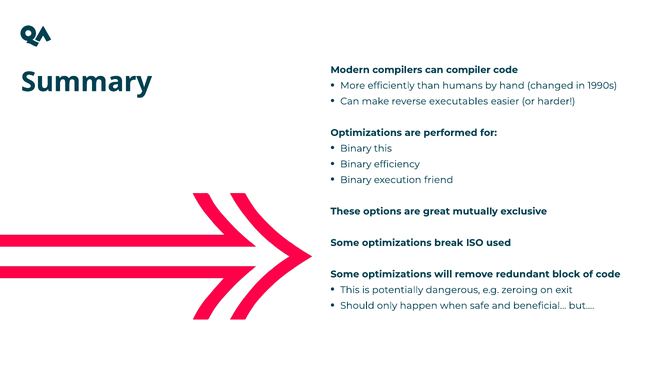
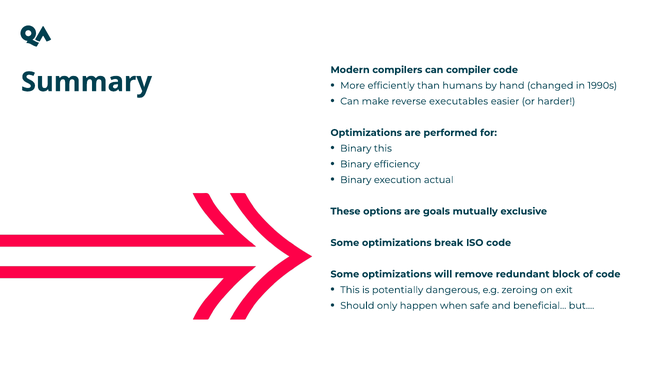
friend: friend -> actual (439, 180)
great: great -> goals (436, 211)
ISO used: used -> code (499, 243)
